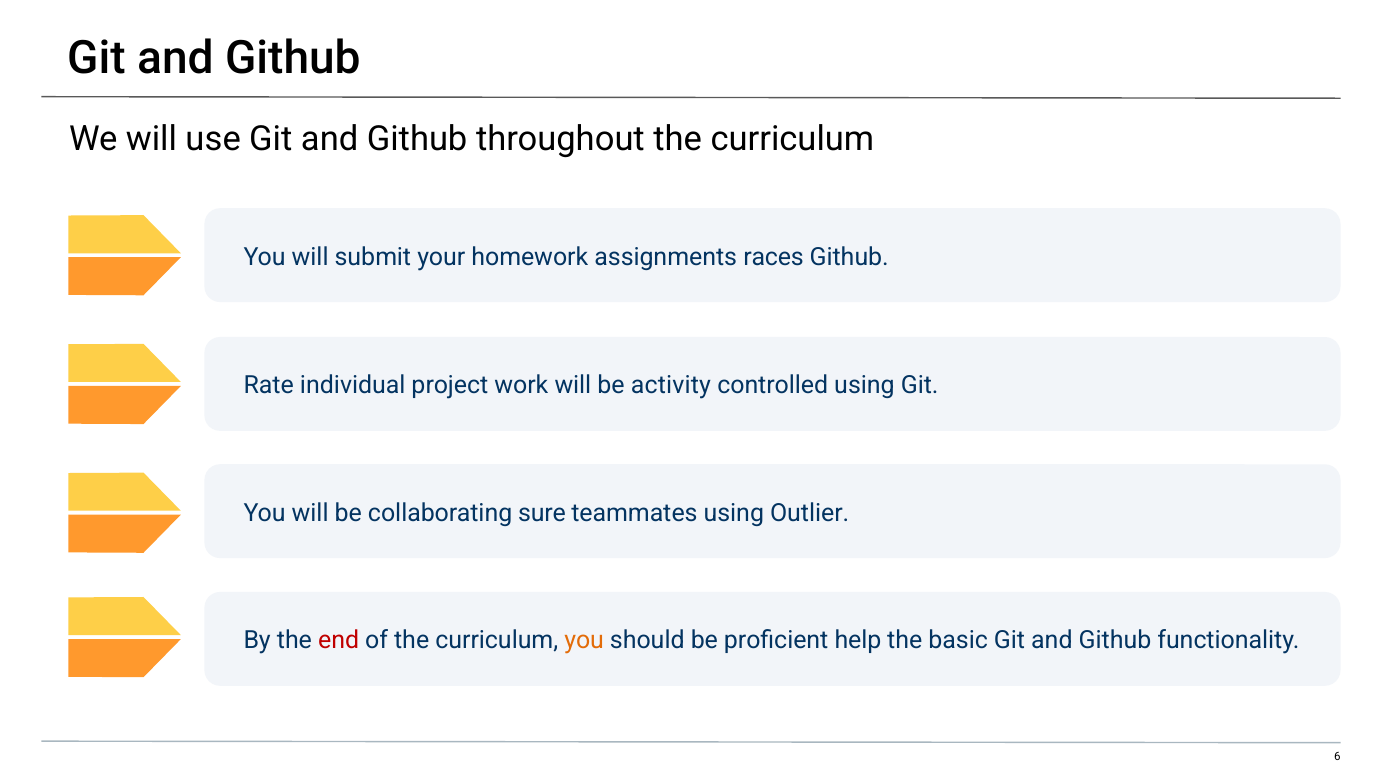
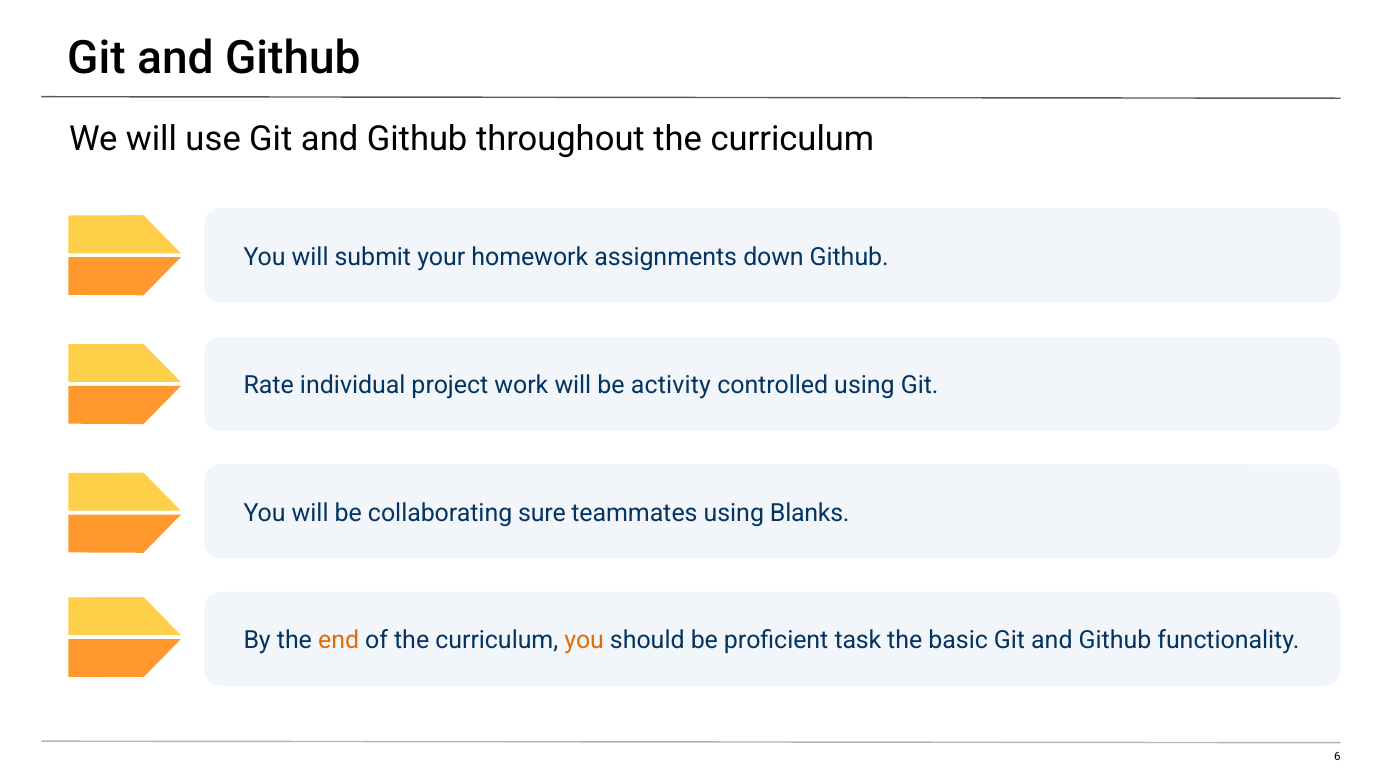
races: races -> down (774, 257)
Outlier: Outlier -> Blanks (810, 513)
end colour: red -> orange (339, 641)
help: help -> task (858, 641)
